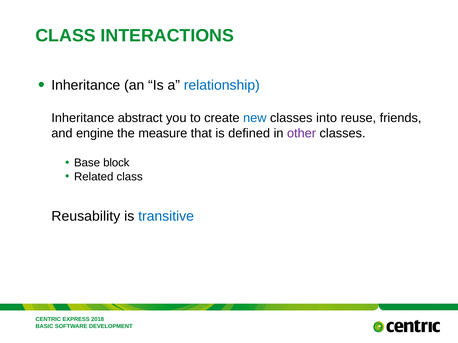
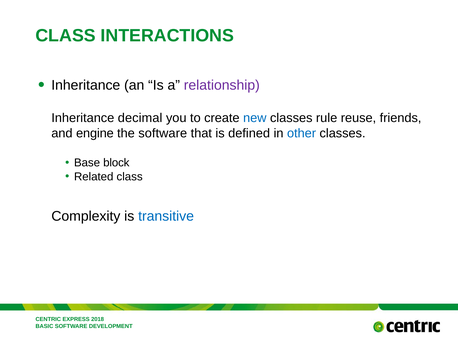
relationship colour: blue -> purple (222, 85)
abstract: abstract -> decimal (140, 118)
into: into -> rule (327, 118)
the measure: measure -> software (163, 133)
other colour: purple -> blue (302, 133)
Reusability: Reusability -> Complexity (86, 217)
